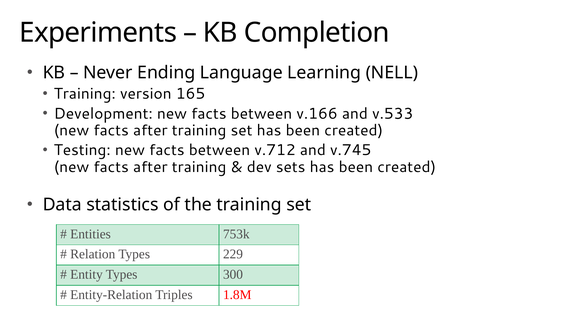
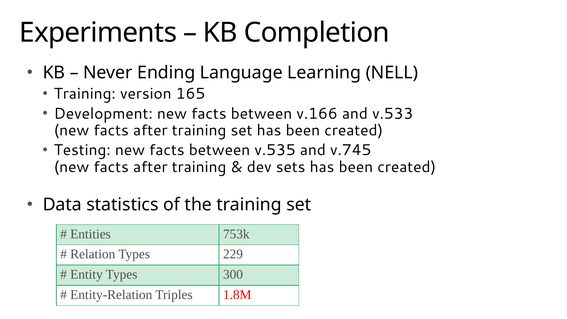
v.712: v.712 -> v.535 (275, 150)
